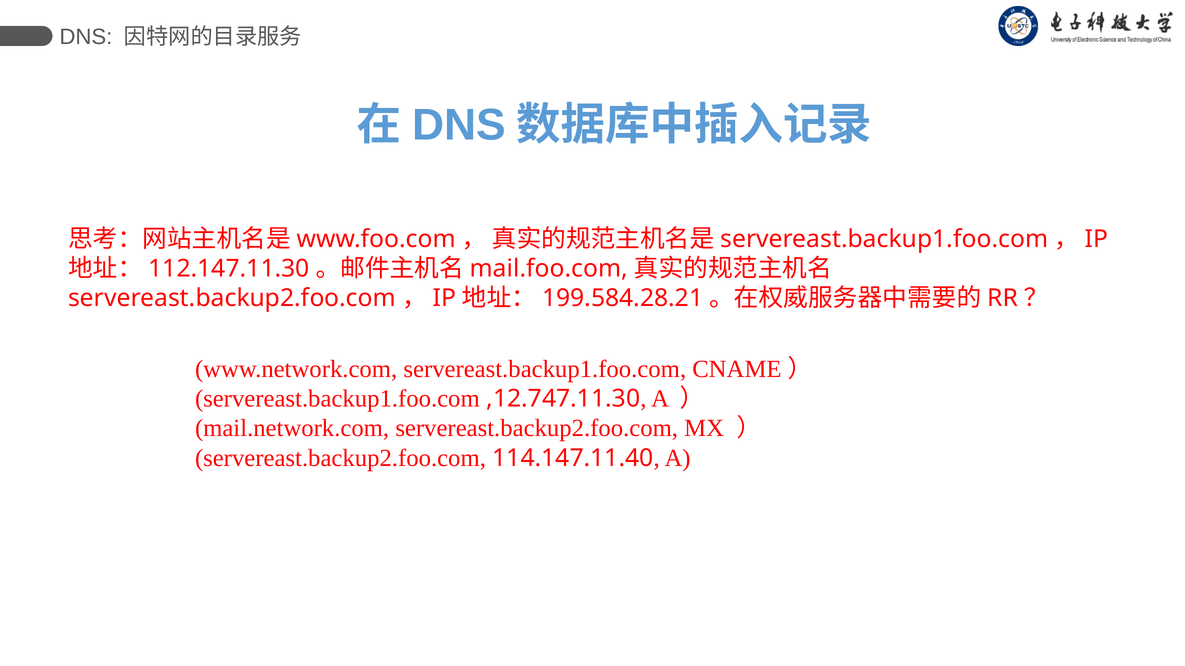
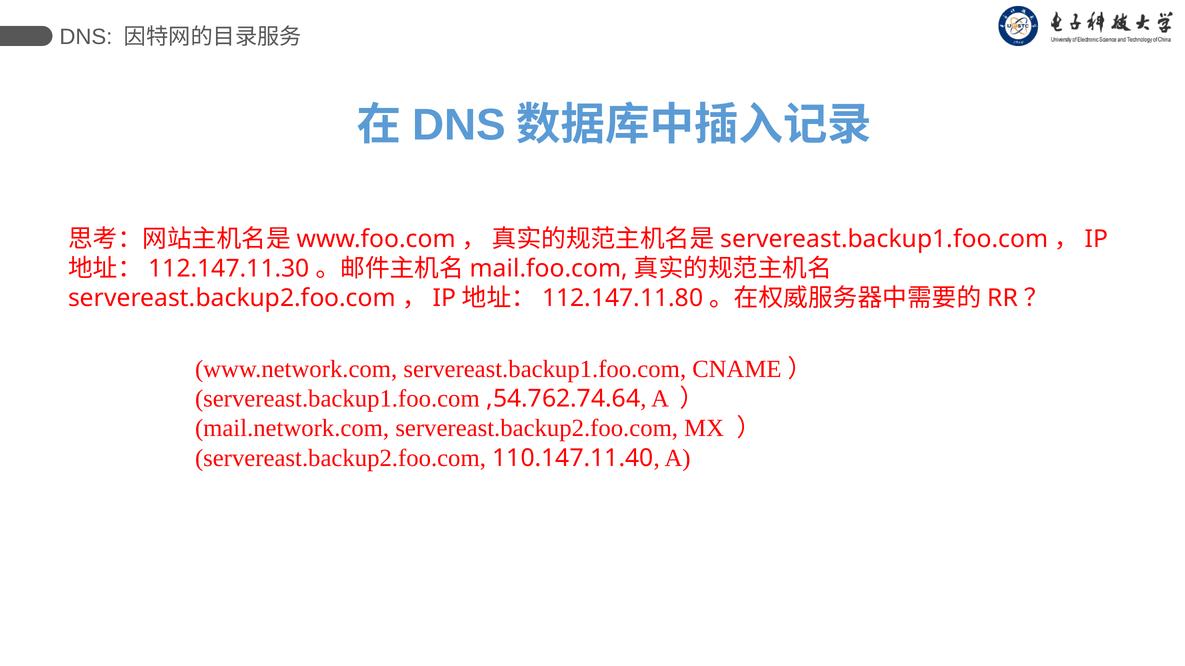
199.584.28.21: 199.584.28.21 -> 112.147.11.80 (623, 298)
,12.747.11.30: ,12.747.11.30 -> ,54.762.74.64 (563, 399)
114.147.11.40: 114.147.11.40 -> 110.147.11.40 (573, 458)
